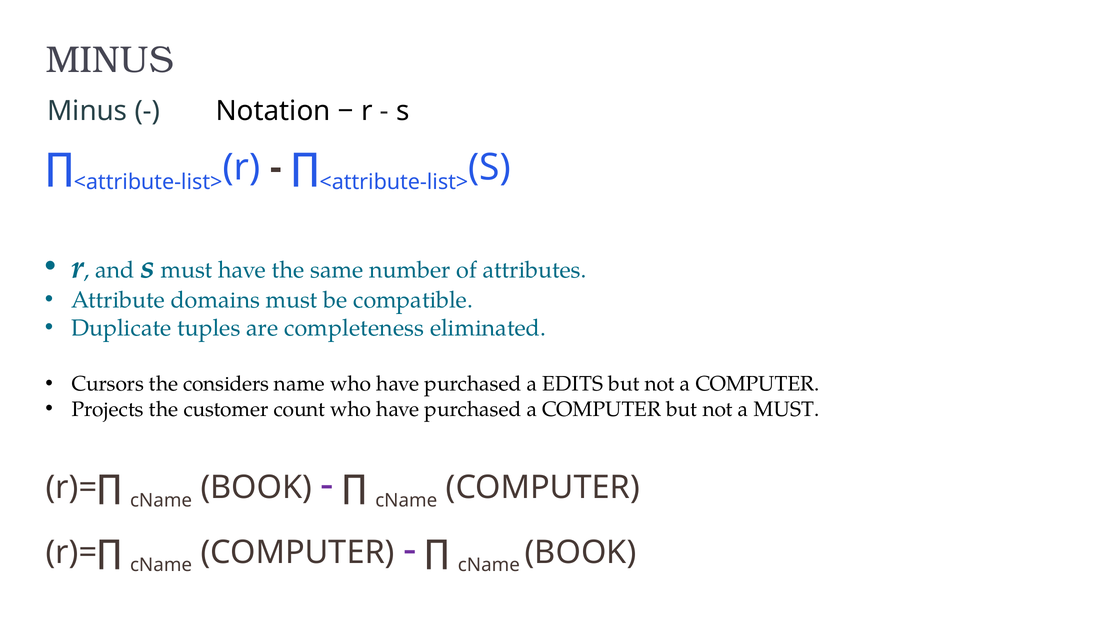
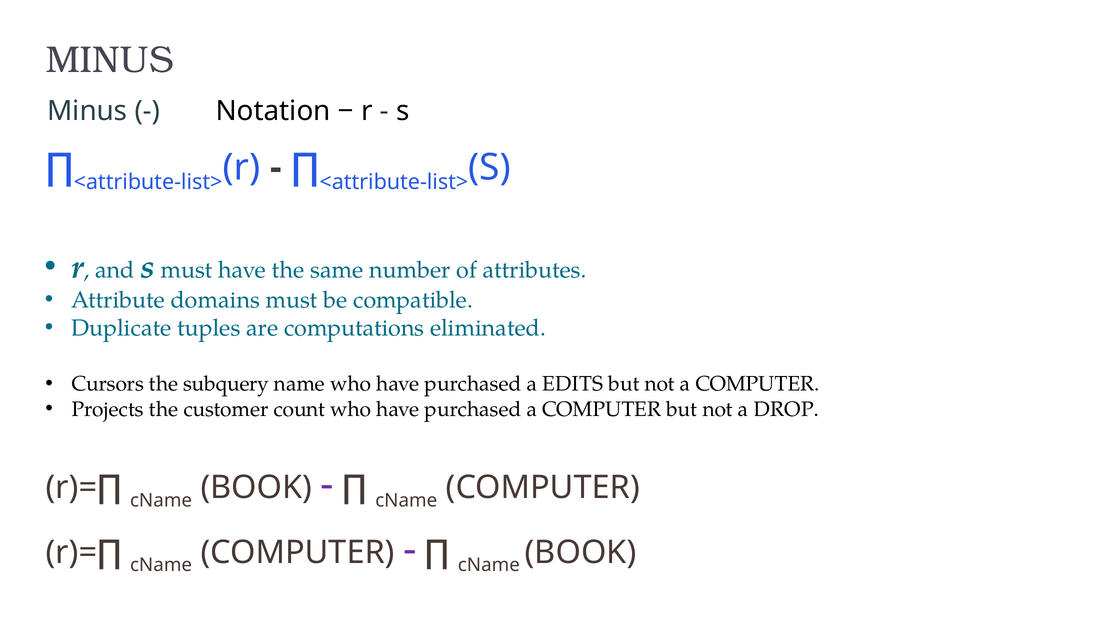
completeness: completeness -> computations (354, 328)
considers: considers -> subquery (226, 384)
a MUST: MUST -> DROP (787, 409)
